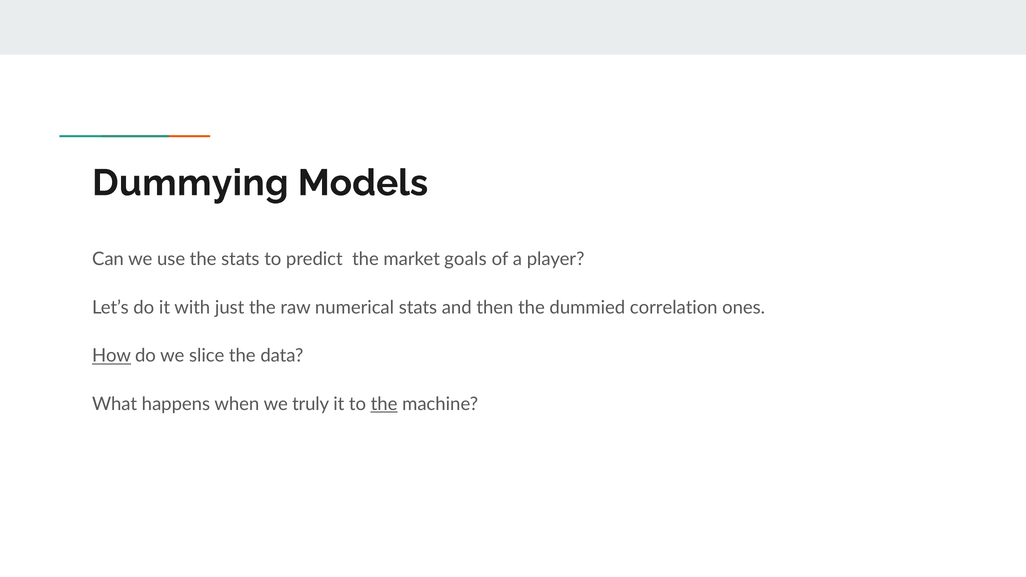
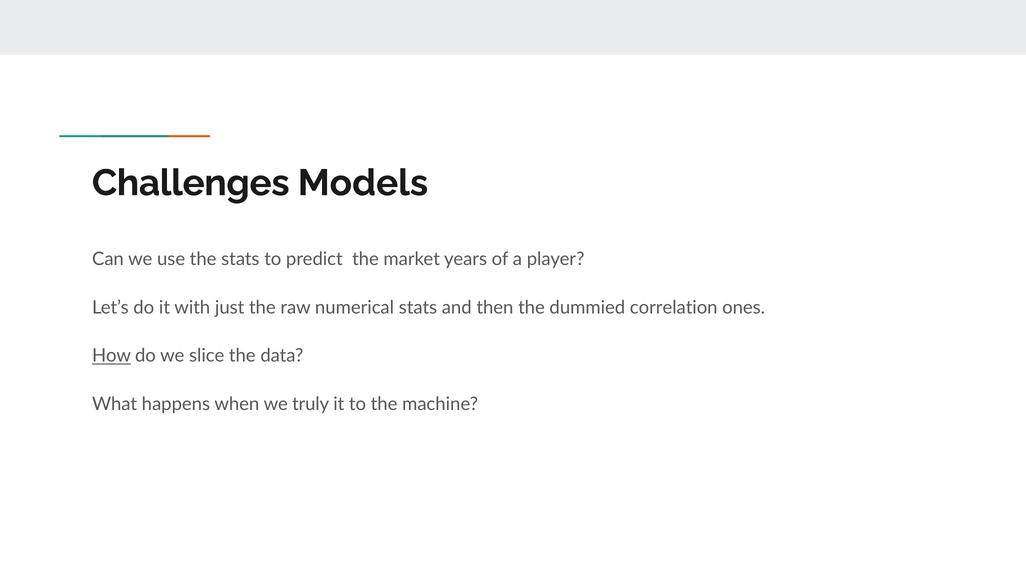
Dummying: Dummying -> Challenges (191, 183)
goals: goals -> years (466, 259)
the underline: present -> none (384, 404)
